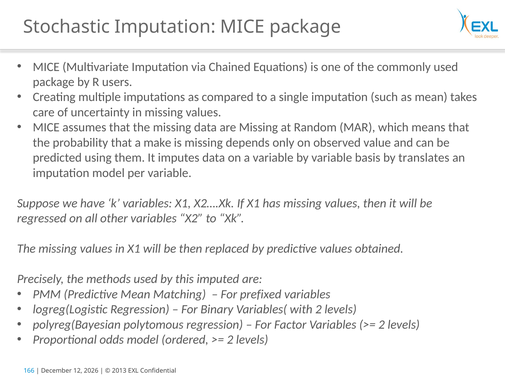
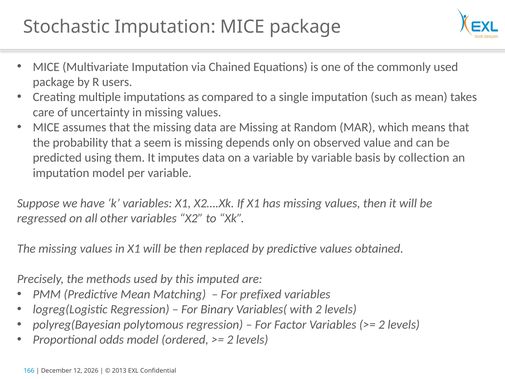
make: make -> seem (157, 143)
translates: translates -> collection (424, 158)
